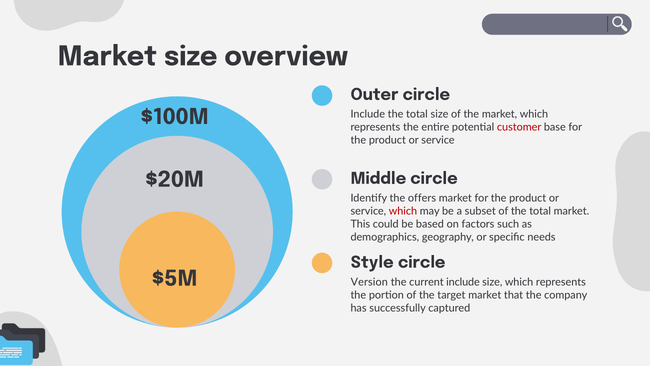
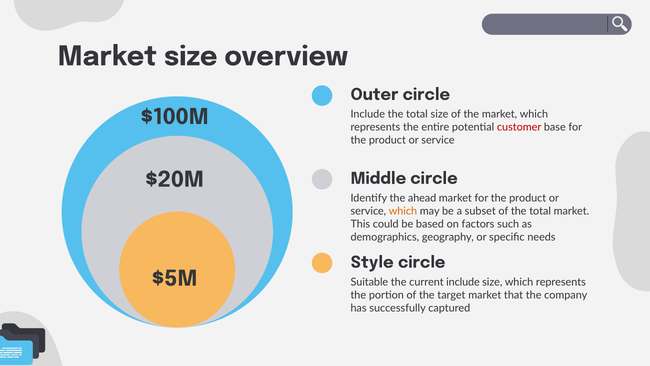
offers: offers -> ahead (422, 198)
which colour: red -> orange (403, 211)
Version: Version -> Suitable (369, 282)
